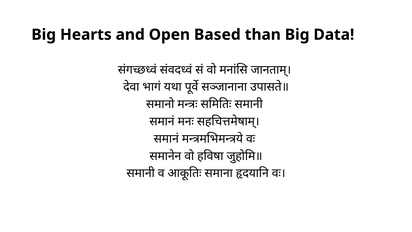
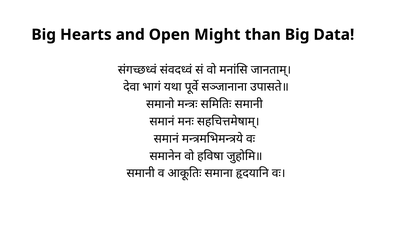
Based: Based -> Might (217, 35)
